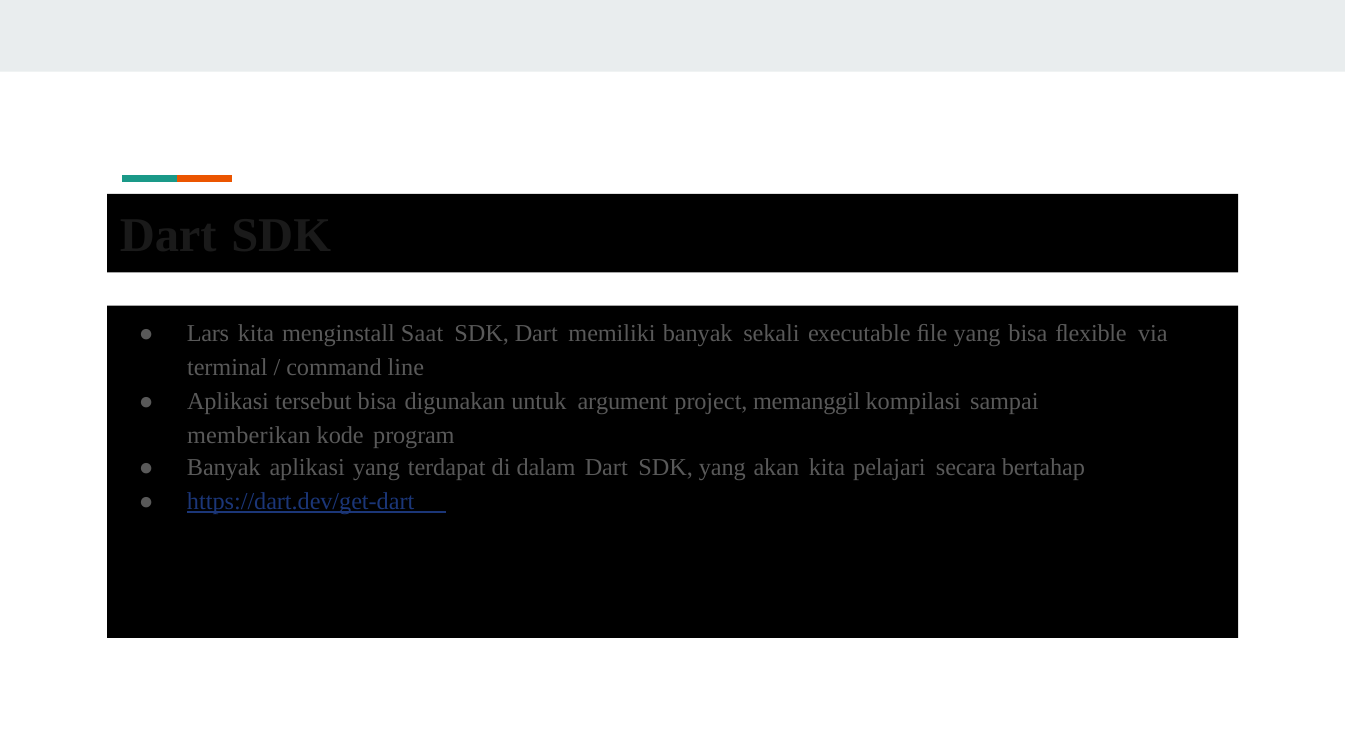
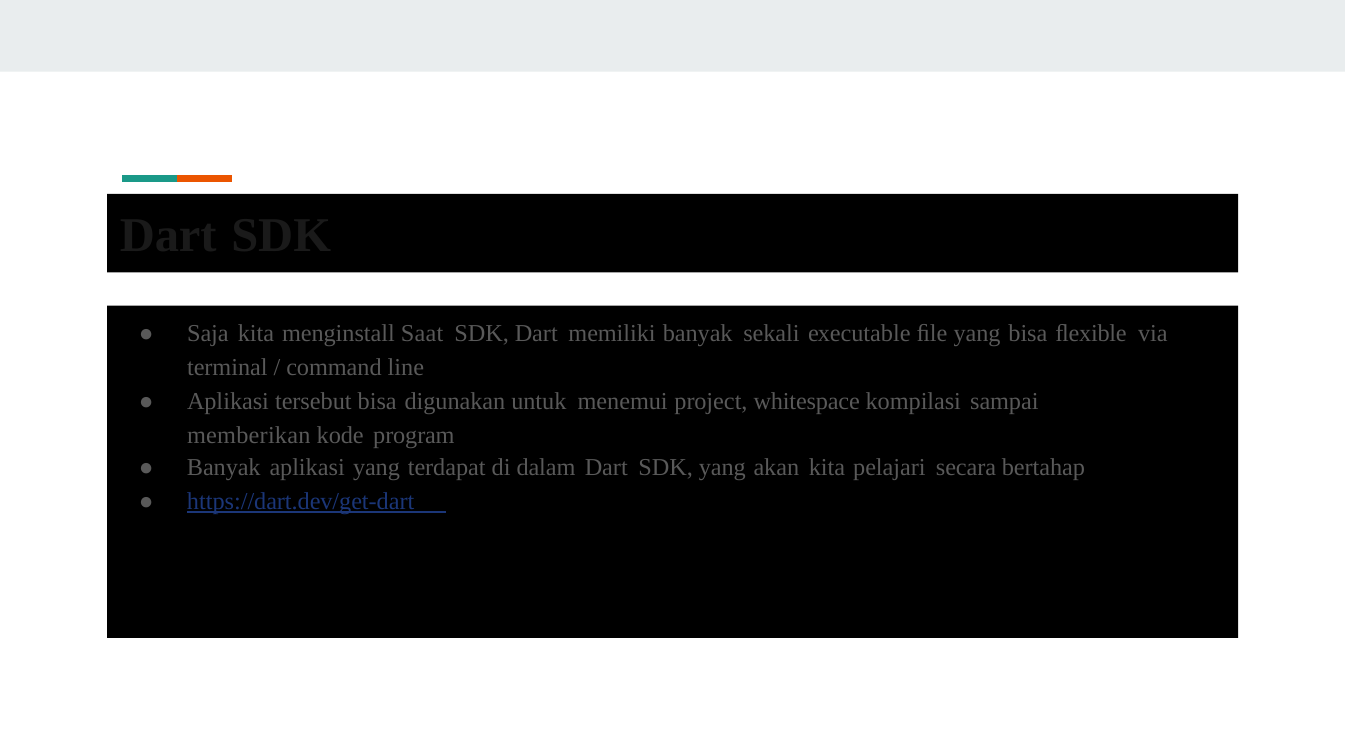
Lars: Lars -> Saja (208, 334)
argument: argument -> menemui (623, 402)
memanggil: memanggil -> whitespace (807, 402)
